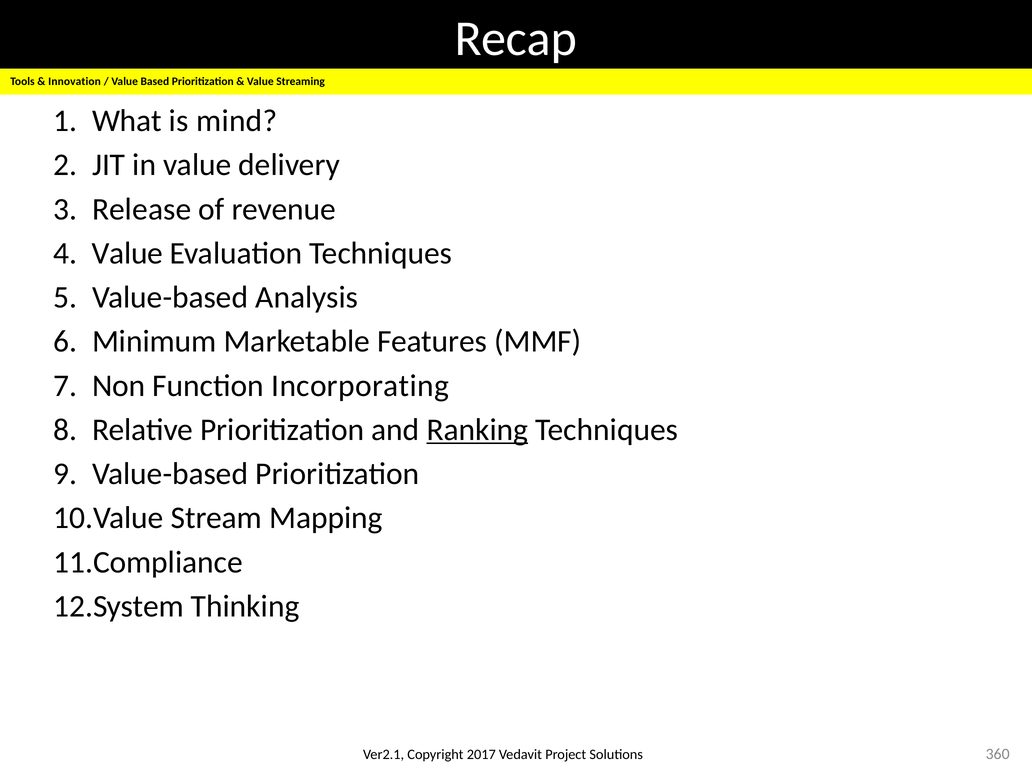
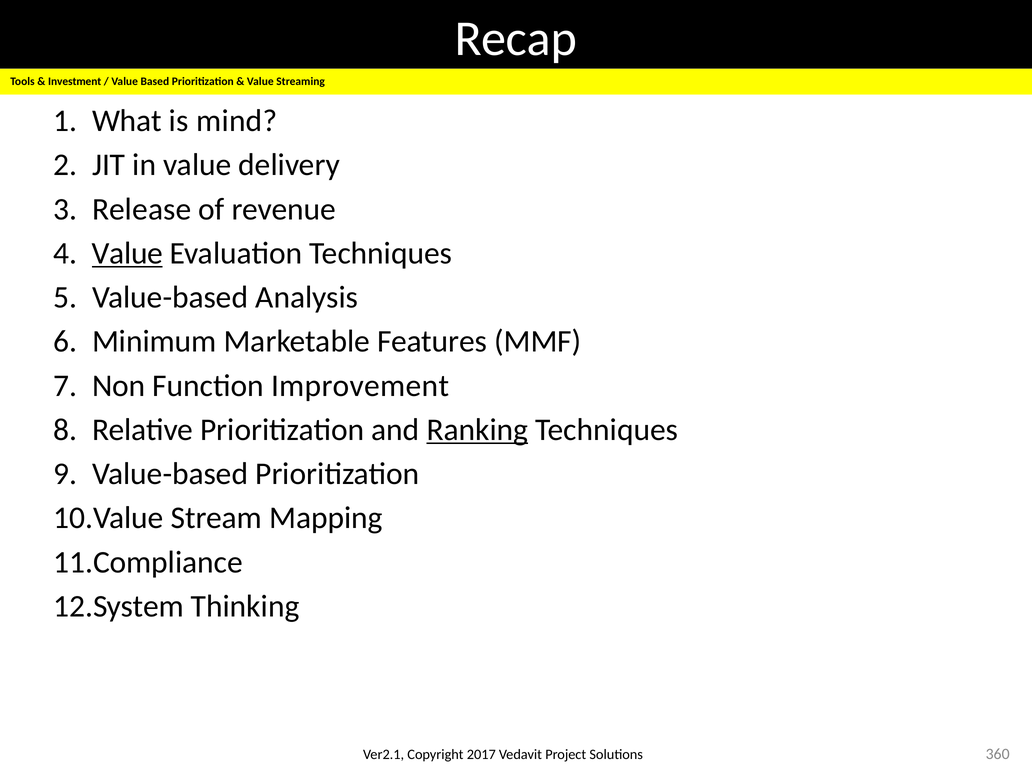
Innovation: Innovation -> Investment (75, 82)
Value underline: none -> present (127, 253)
Incorporating: Incorporating -> Improvement (360, 386)
